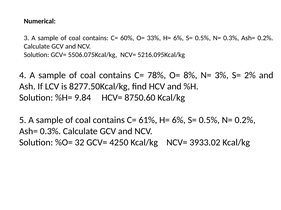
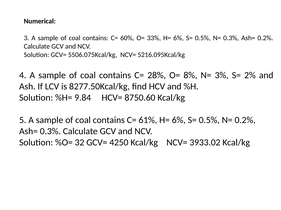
78%: 78% -> 28% (157, 76)
